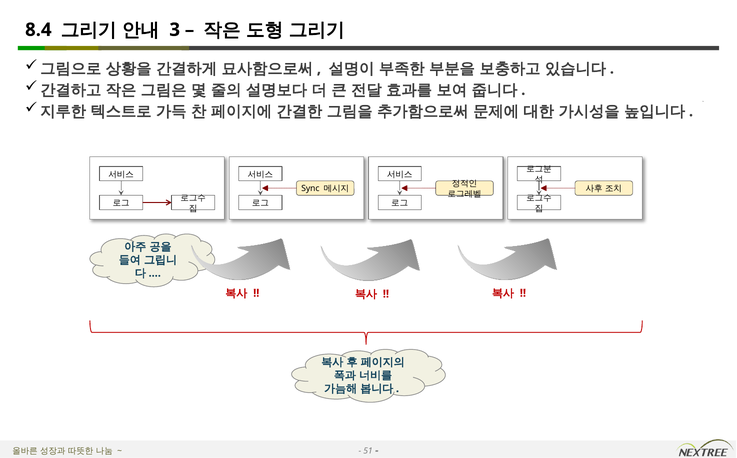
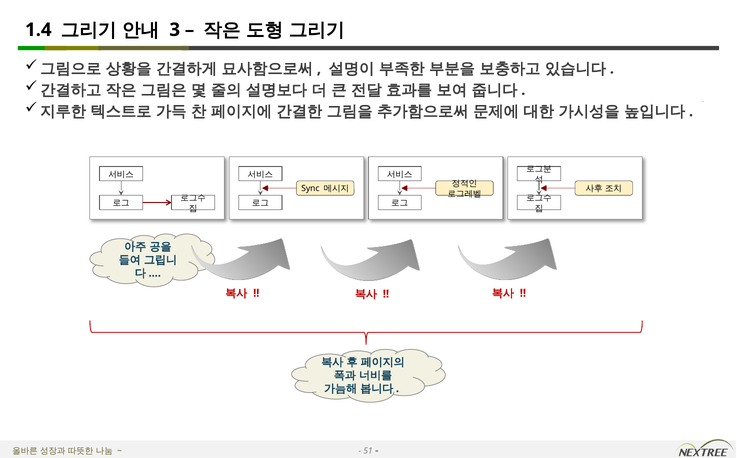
8.4: 8.4 -> 1.4 (38, 30)
